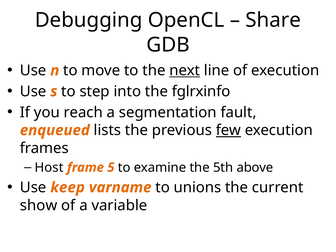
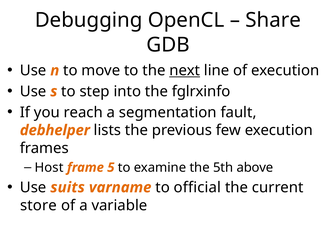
enqueued: enqueued -> debhelper (55, 130)
few underline: present -> none (228, 130)
keep: keep -> suits (68, 187)
unions: unions -> official (197, 187)
show: show -> store (39, 205)
